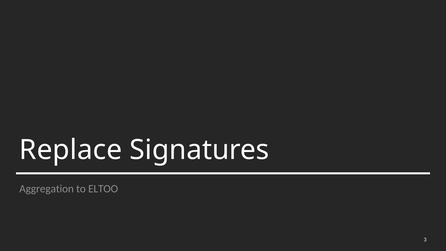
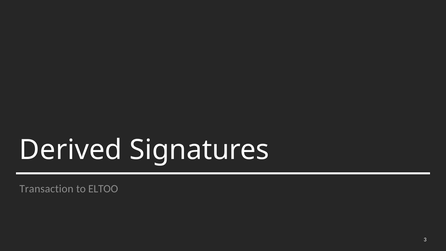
Replace: Replace -> Derived (71, 150)
Aggregation: Aggregation -> Transaction (46, 189)
